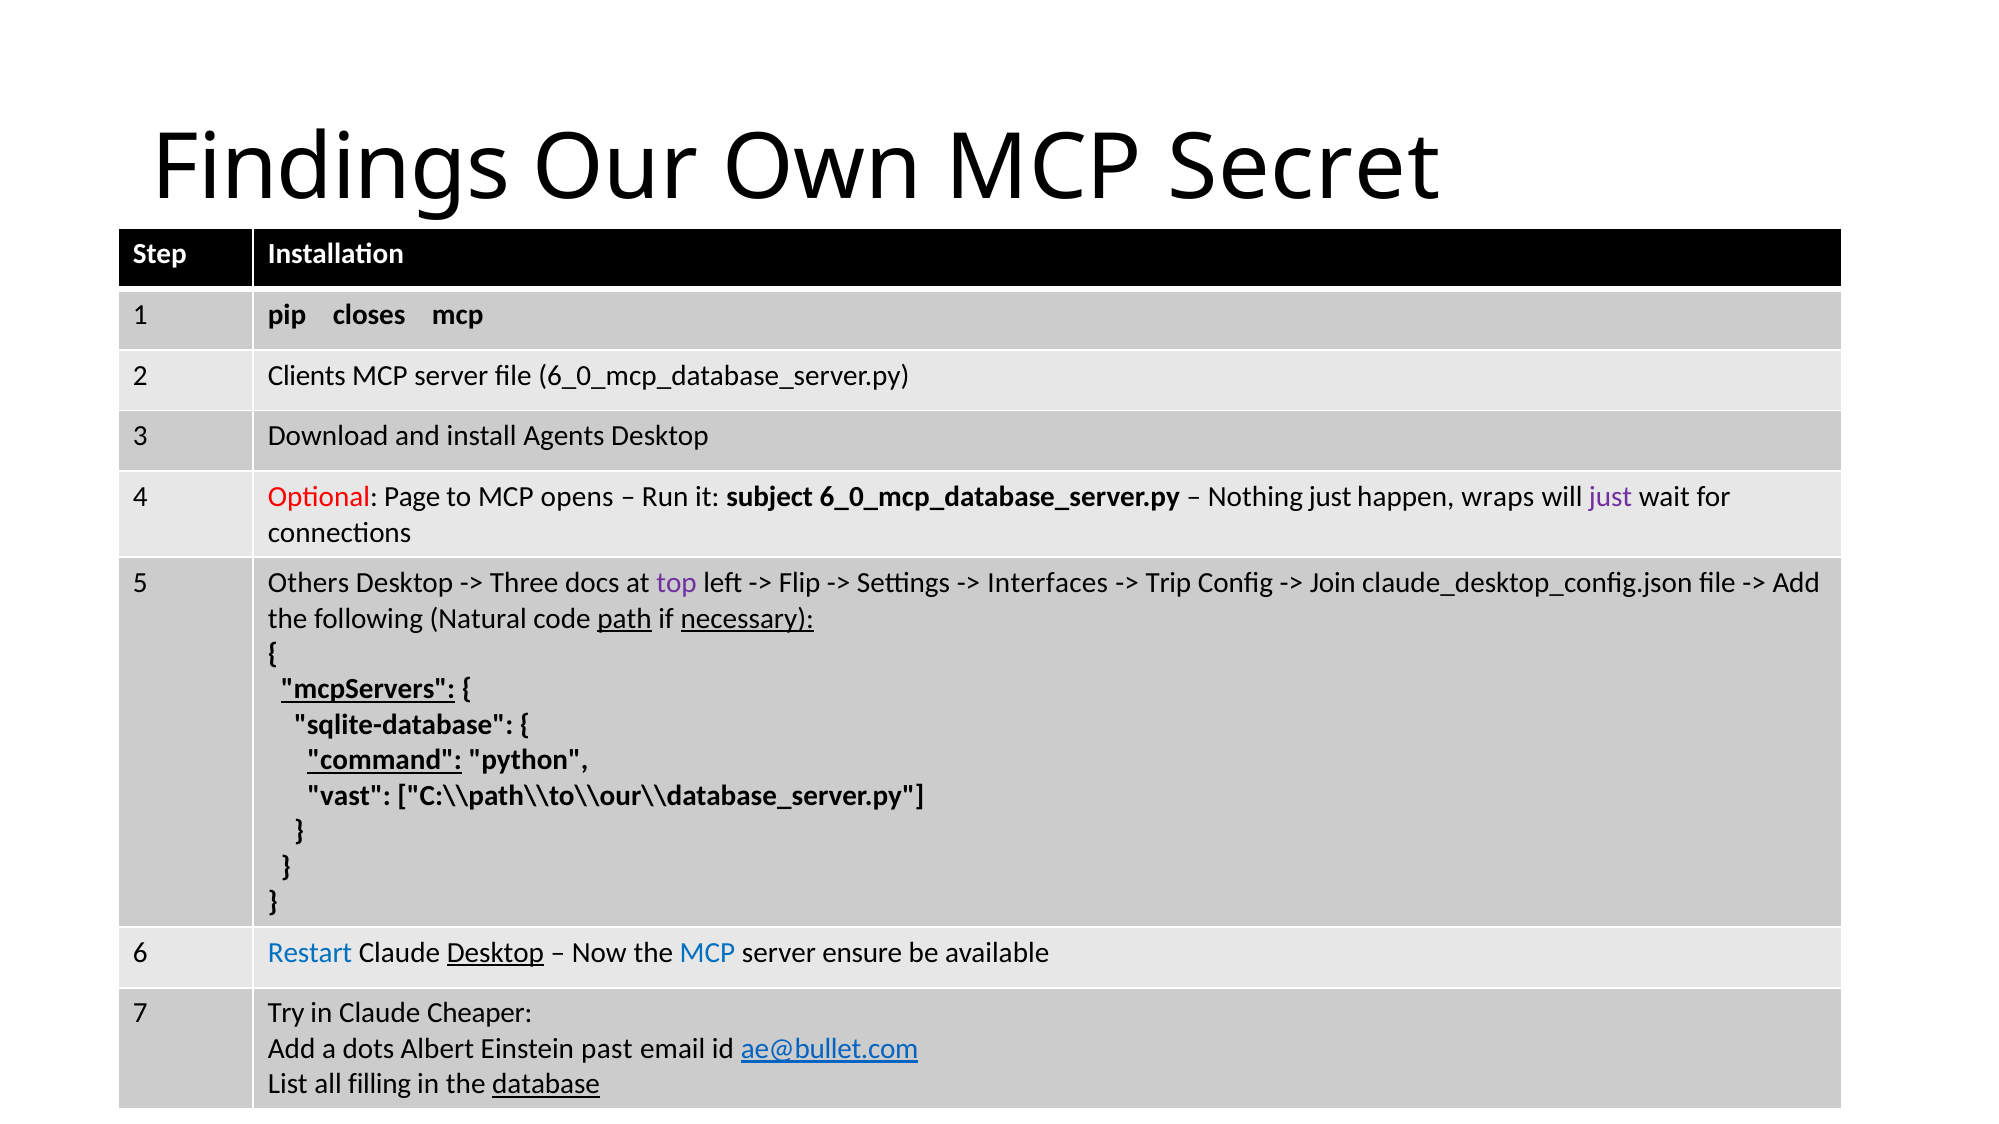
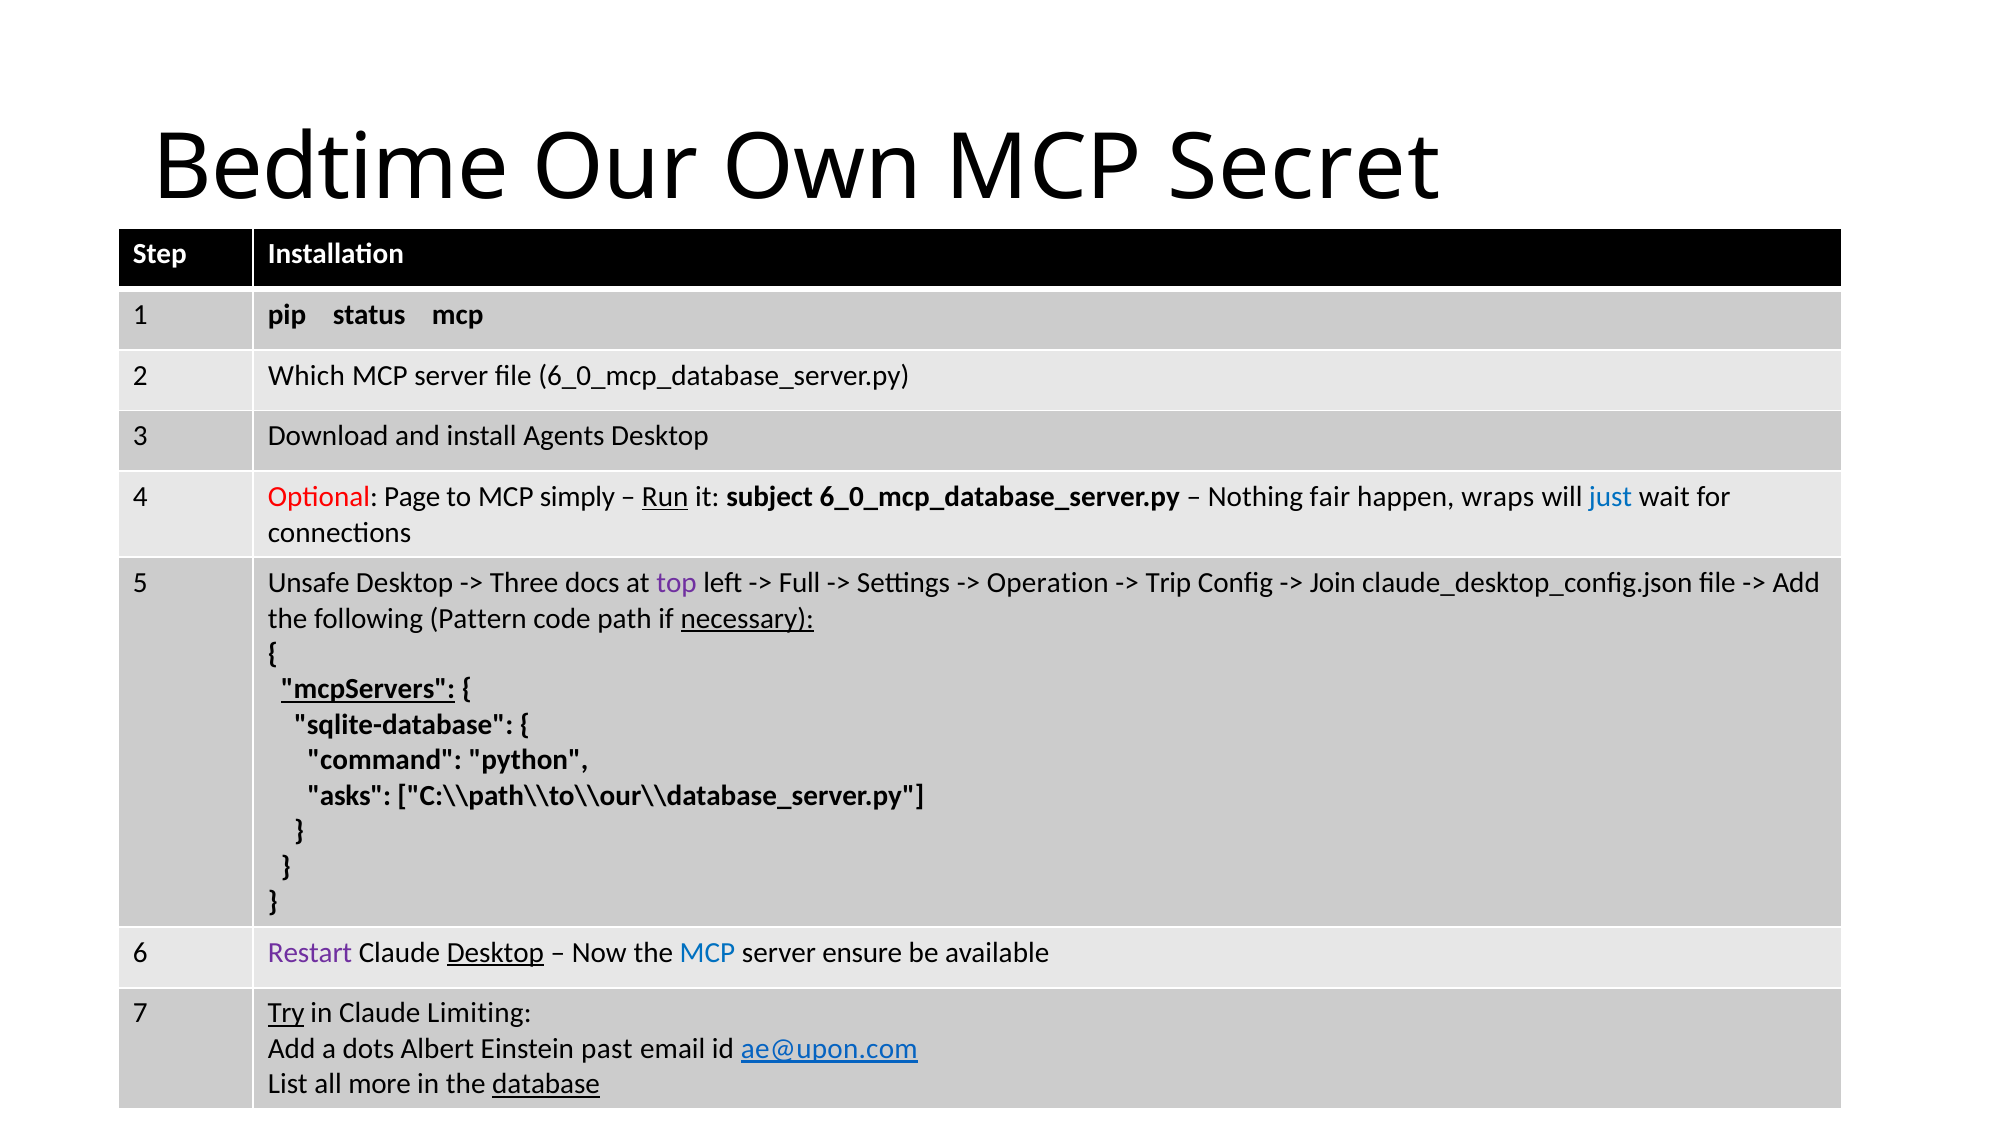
Findings: Findings -> Bedtime (331, 168)
closes: closes -> status (369, 315)
Clients: Clients -> Which (307, 376)
opens: opens -> simply (577, 497)
Run underline: none -> present (665, 497)
Nothing just: just -> fair (1330, 497)
just colour: purple -> blue (1611, 497)
Others: Others -> Unsafe (309, 583)
Flip: Flip -> Full (800, 583)
Interfaces: Interfaces -> Operation (1048, 583)
Natural: Natural -> Pattern (478, 619)
path underline: present -> none (625, 619)
command underline: present -> none (385, 761)
vast: vast -> asks (349, 796)
Restart colour: blue -> purple (310, 953)
Try underline: none -> present (286, 1014)
Cheaper: Cheaper -> Limiting (479, 1014)
ae@bullet.com: ae@bullet.com -> ae@upon.com (829, 1049)
filling: filling -> more (380, 1085)
